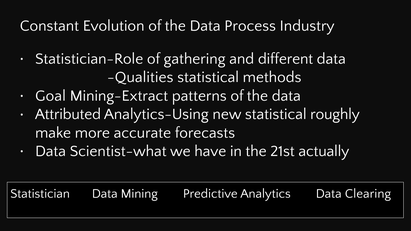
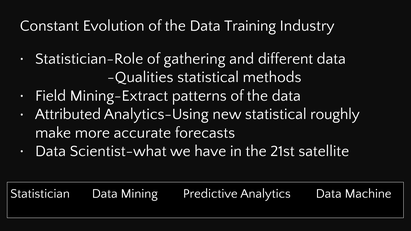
Process: Process -> Training (250, 26)
Goal: Goal -> Field (51, 96)
actually: actually -> satellite (324, 151)
Clearing: Clearing -> Machine (368, 194)
